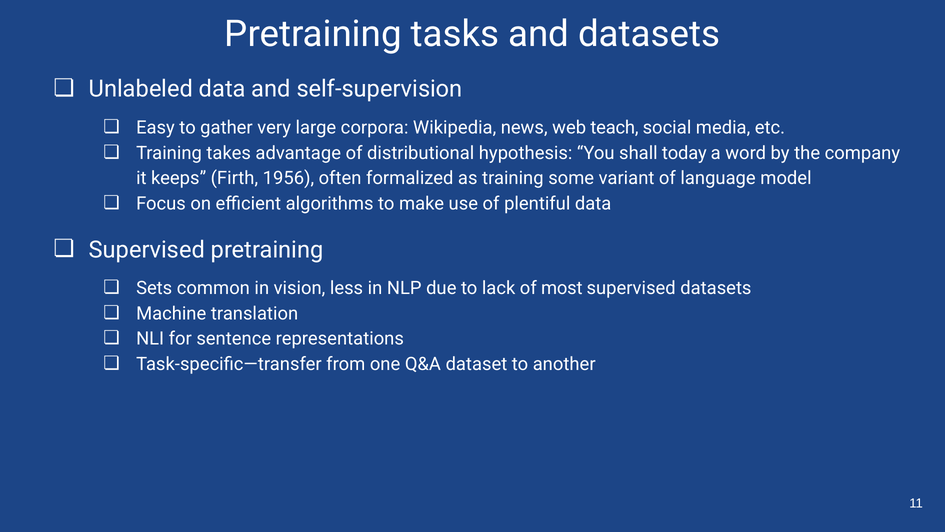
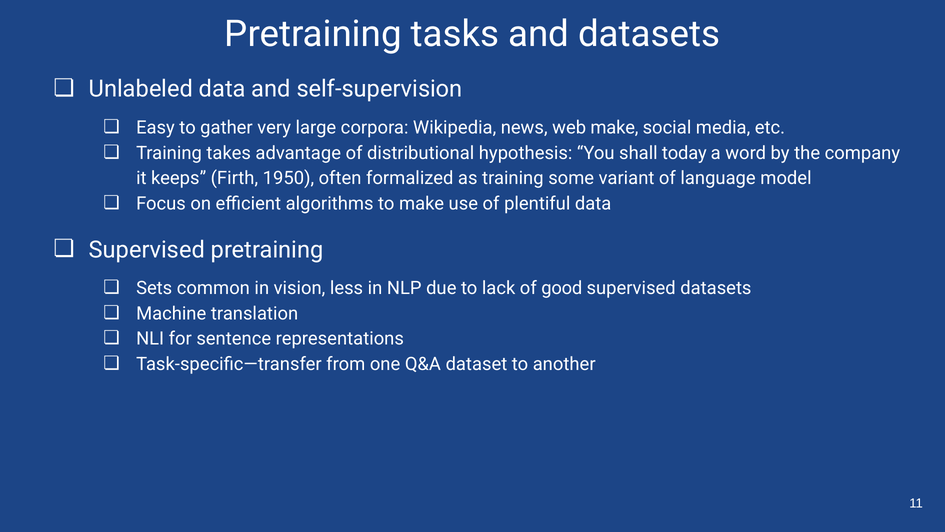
web teach: teach -> make (614, 128)
1956: 1956 -> 1950 (288, 178)
most: most -> good (562, 288)
